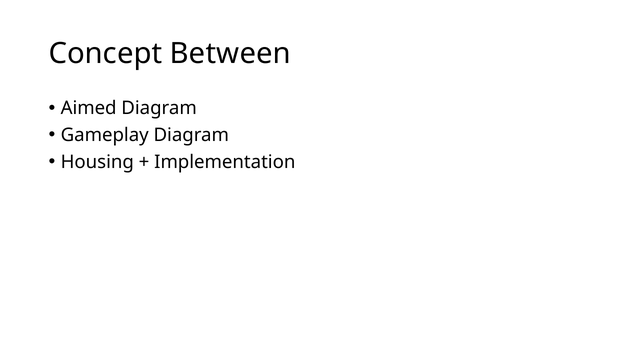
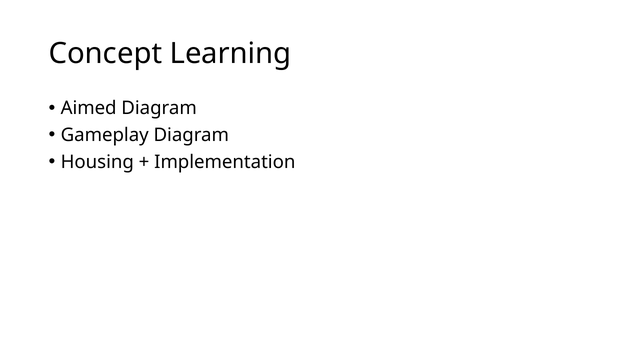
Between: Between -> Learning (231, 54)
